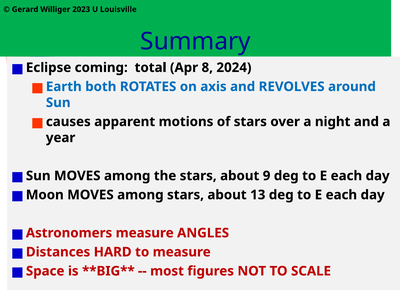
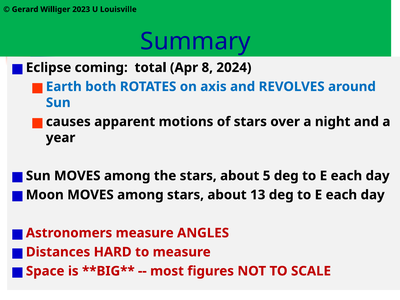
9: 9 -> 5 (267, 176)
